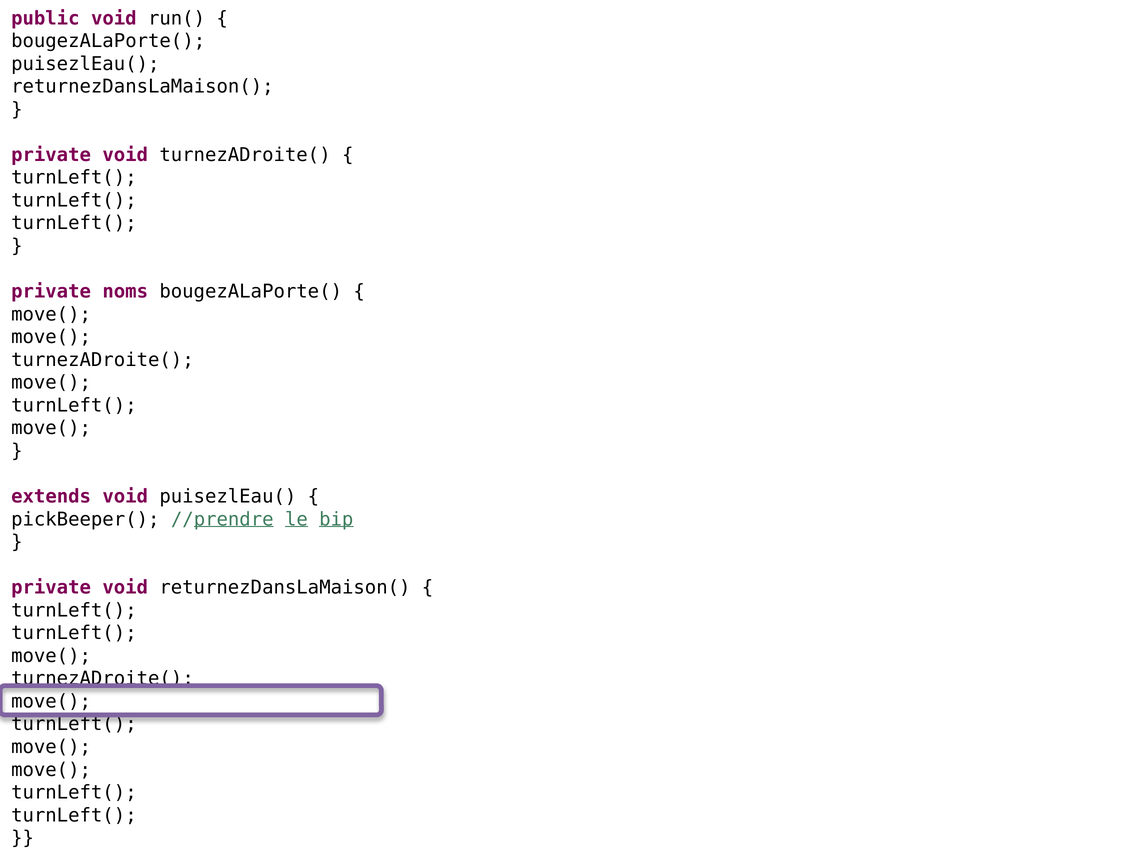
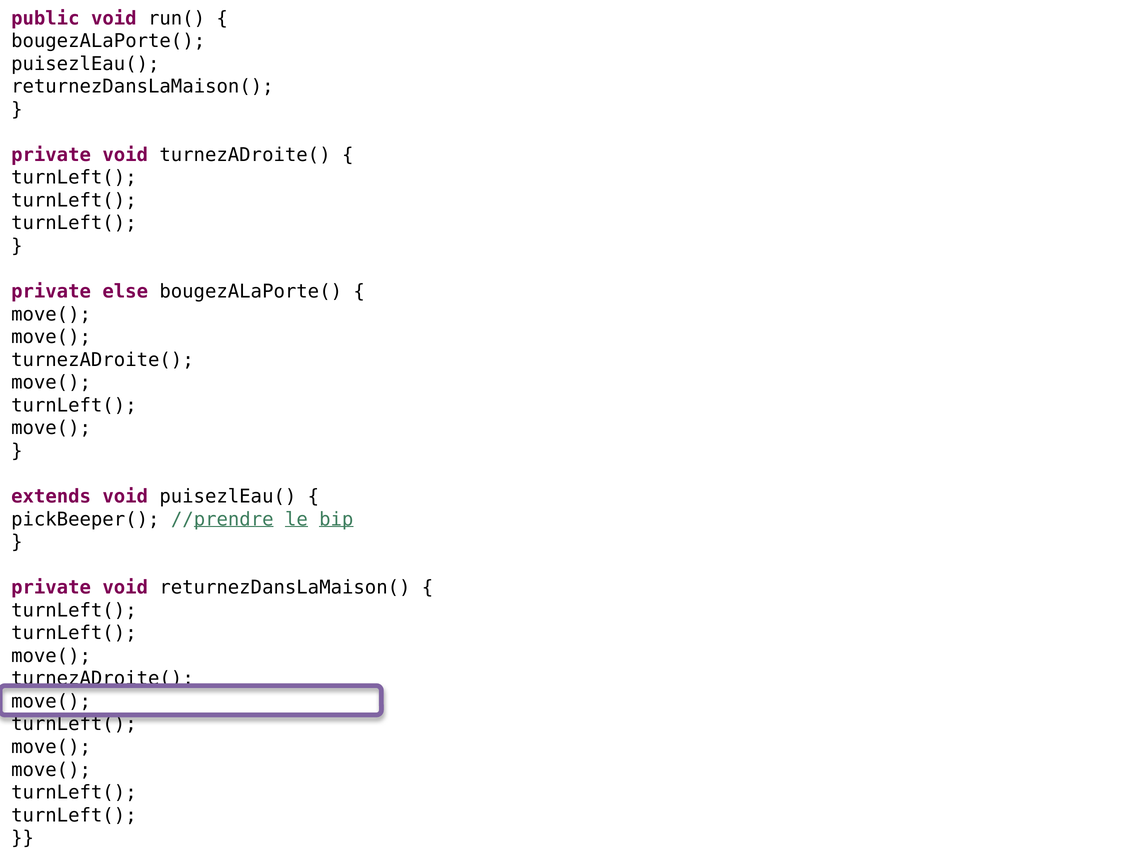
noms: noms -> else (125, 292)
